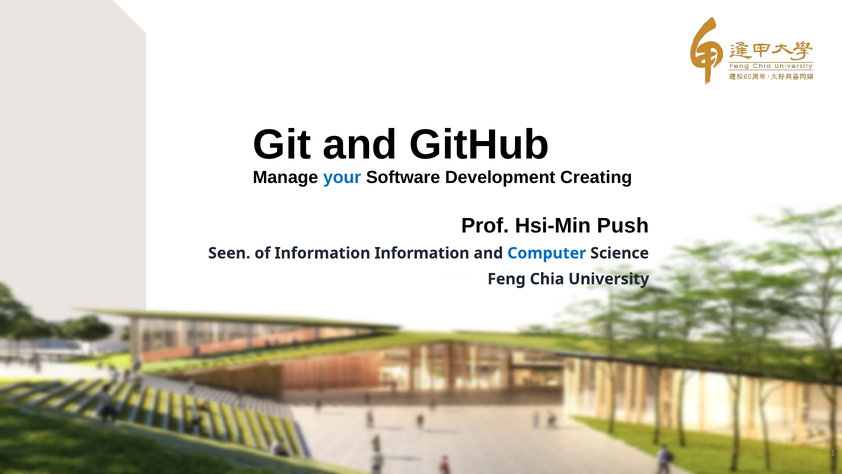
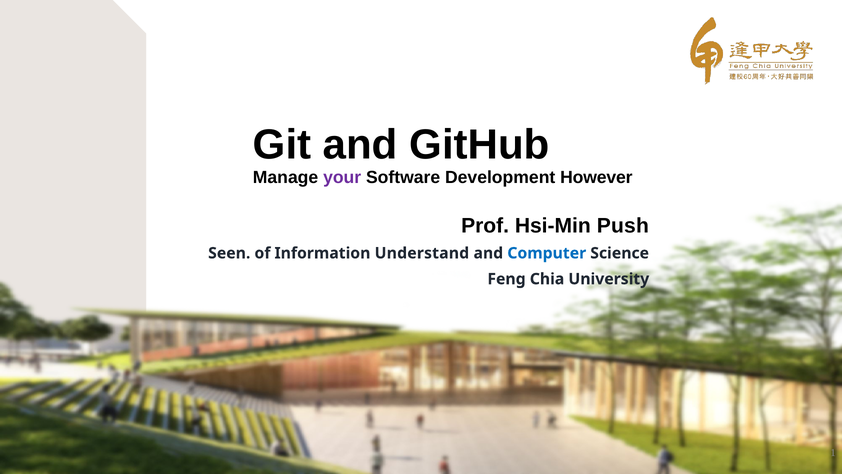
your colour: blue -> purple (342, 177)
Creating: Creating -> However (596, 177)
Information Information: Information -> Understand (422, 253)
